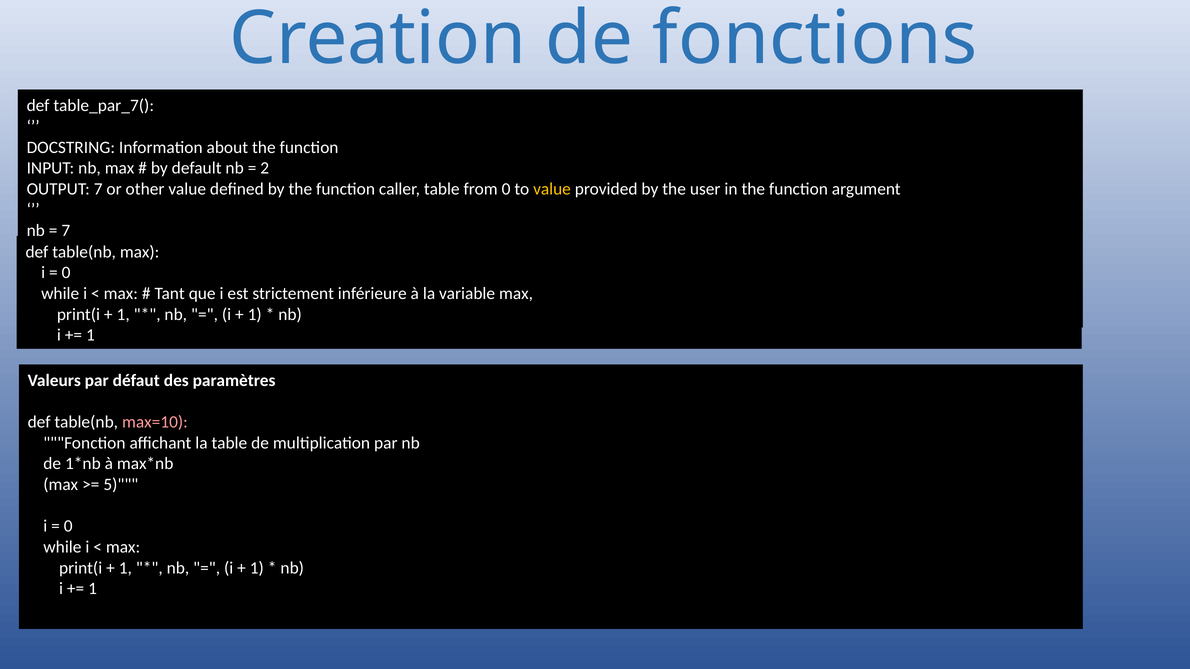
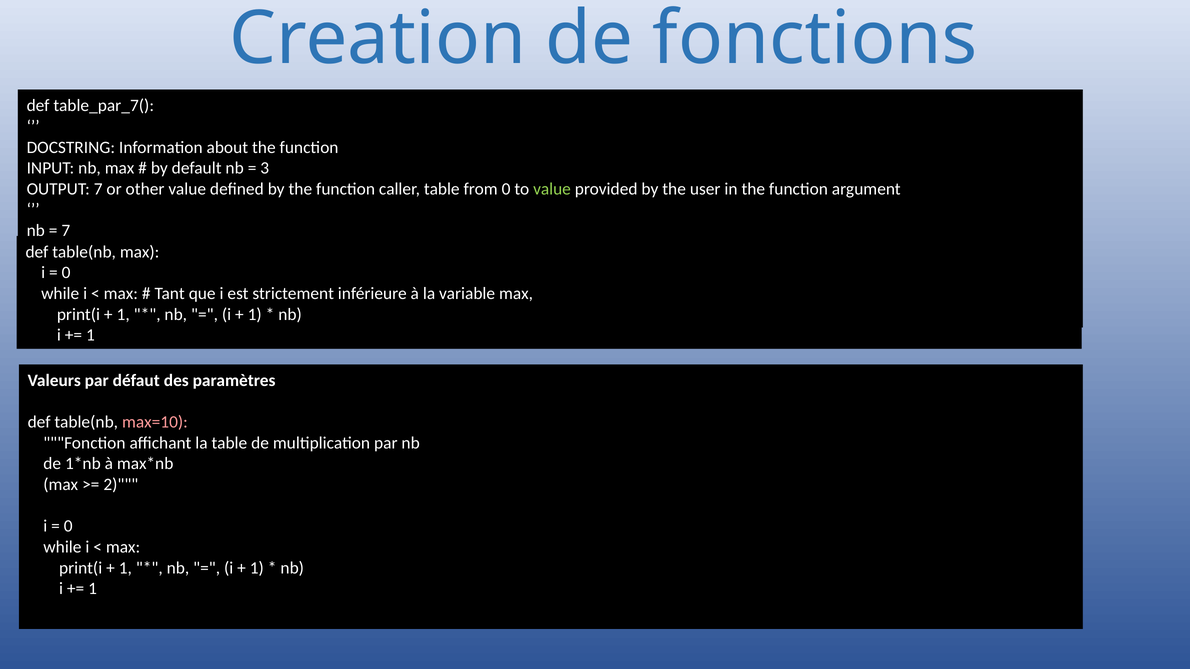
2: 2 -> 3 (265, 168)
value colour: yellow -> light green (552, 189)
5: 5 -> 2 (121, 485)
